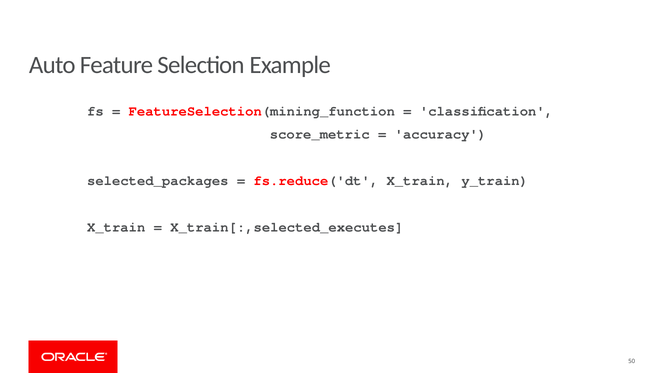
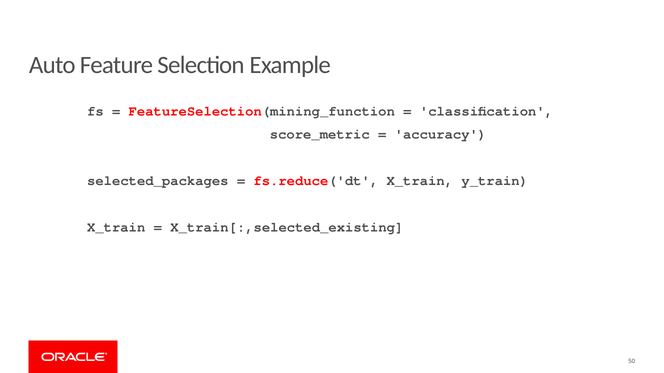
X_train[:,selected_executes: X_train[:,selected_executes -> X_train[:,selected_existing (287, 227)
